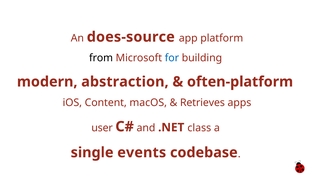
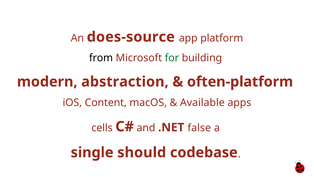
for colour: blue -> green (172, 58)
Retrieves: Retrieves -> Available (202, 102)
user: user -> cells (102, 128)
class: class -> false (199, 128)
events: events -> should (142, 152)
